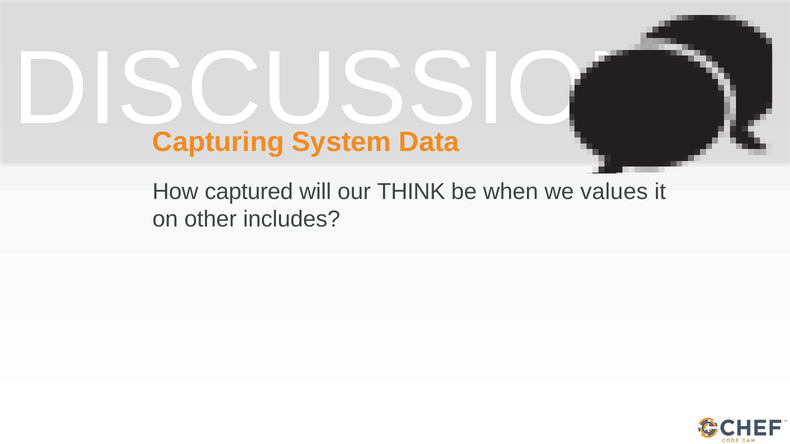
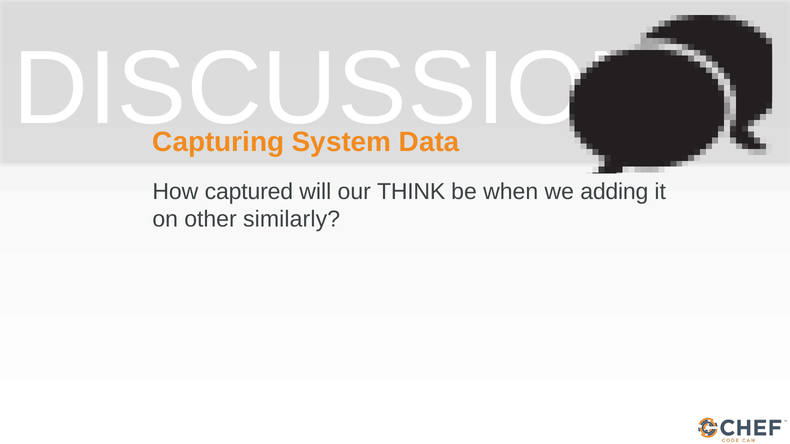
values: values -> adding (614, 192)
includes: includes -> similarly (292, 219)
